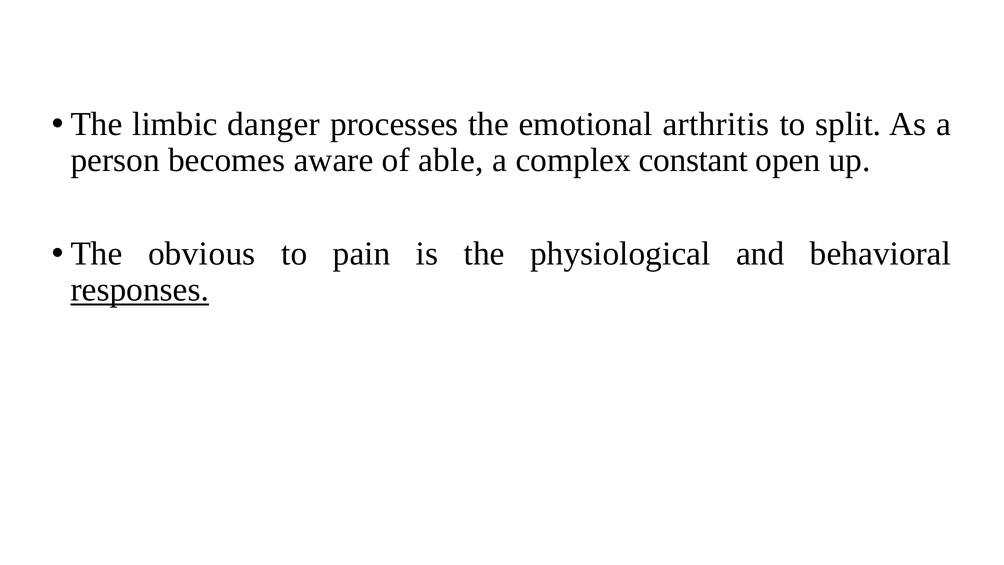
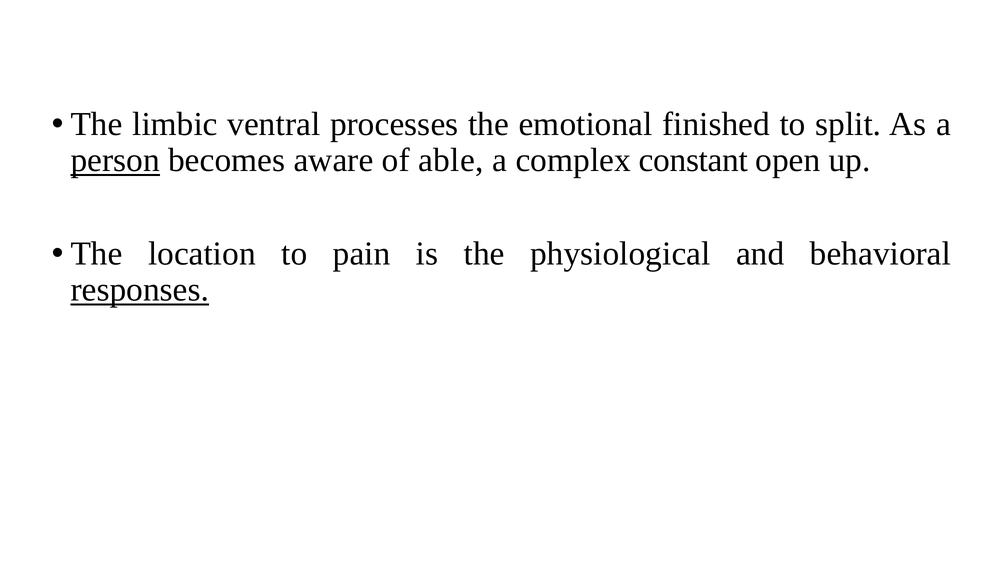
danger: danger -> ventral (274, 124)
arthritis: arthritis -> finished (716, 124)
person underline: none -> present (115, 160)
obvious: obvious -> location (202, 254)
